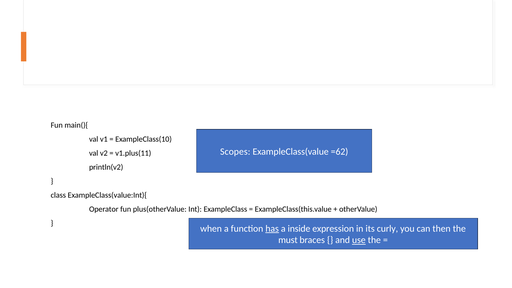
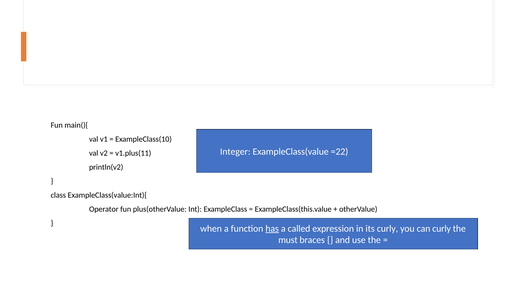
Scopes: Scopes -> Integer (235, 152)
=62: =62 -> =22 (340, 152)
inside: inside -> called (299, 229)
can then: then -> curly (442, 229)
use underline: present -> none (359, 240)
